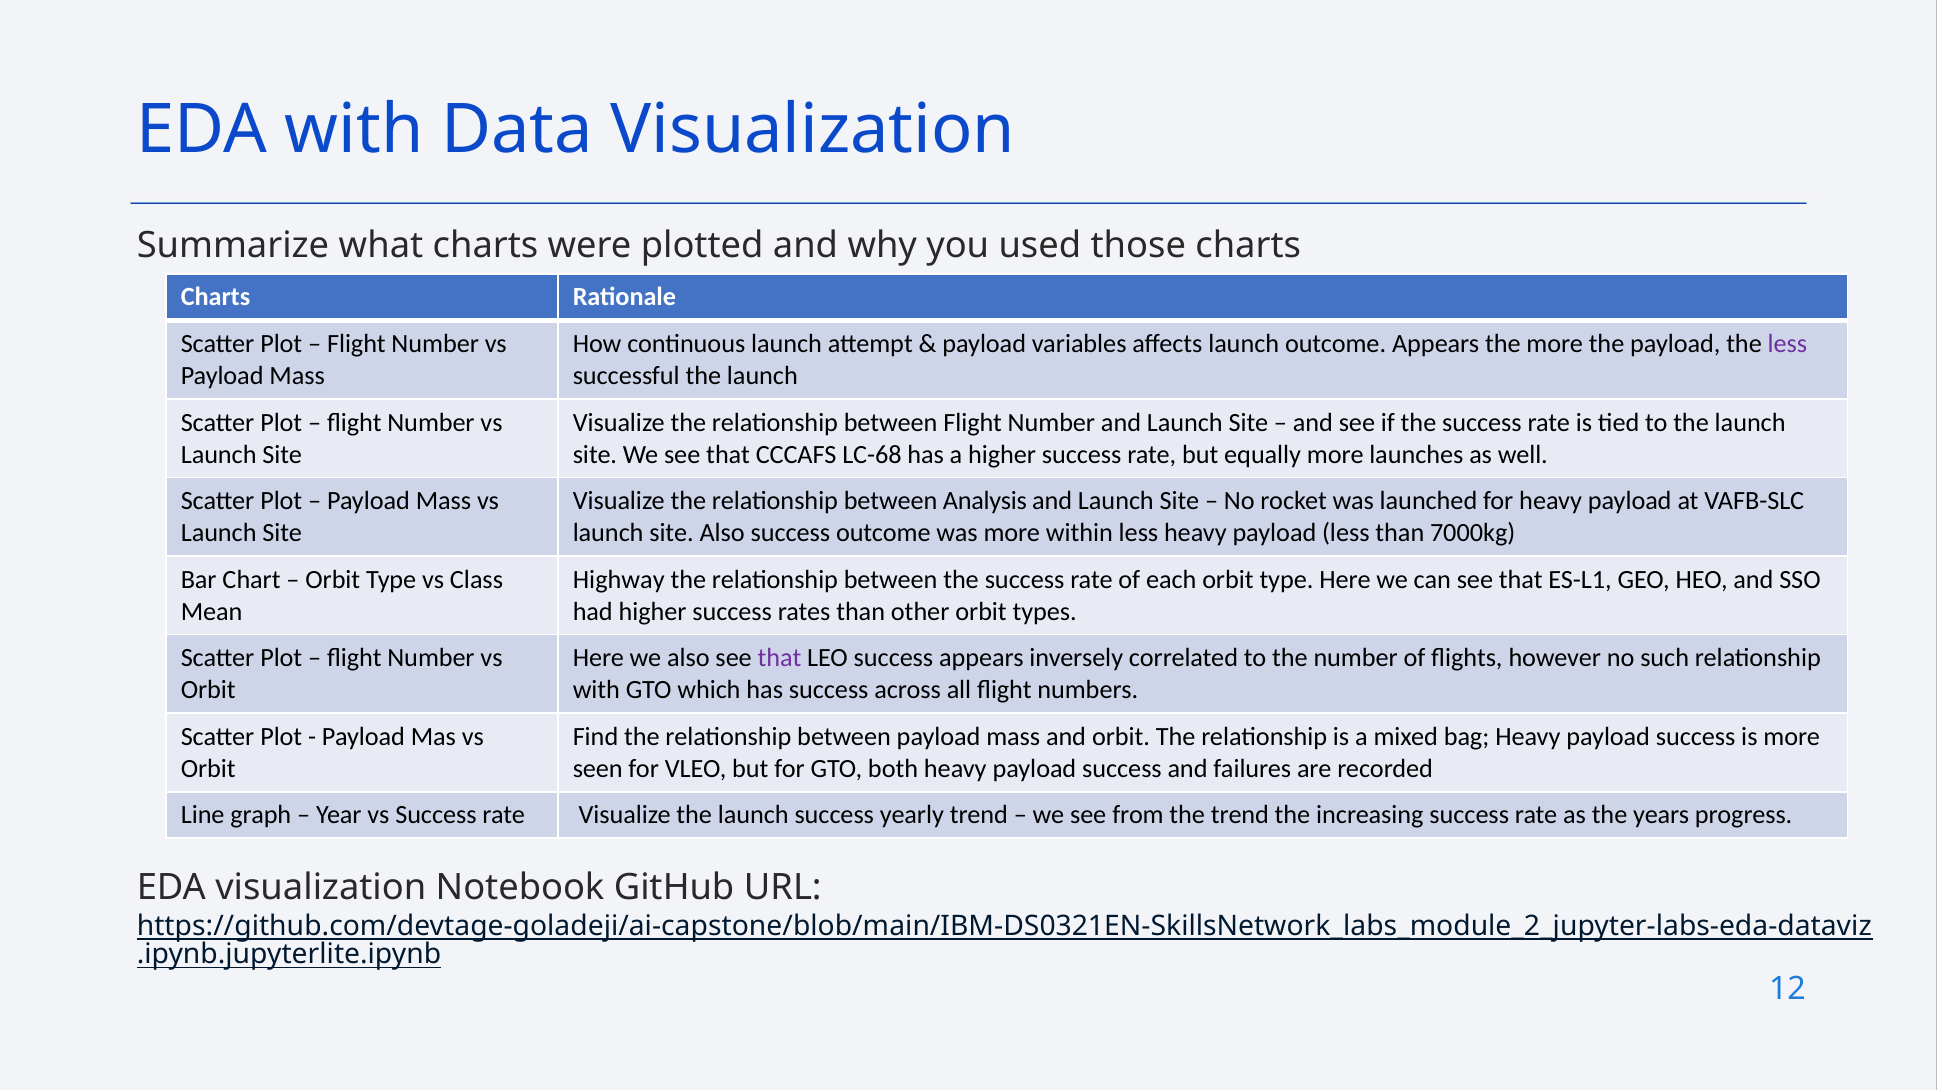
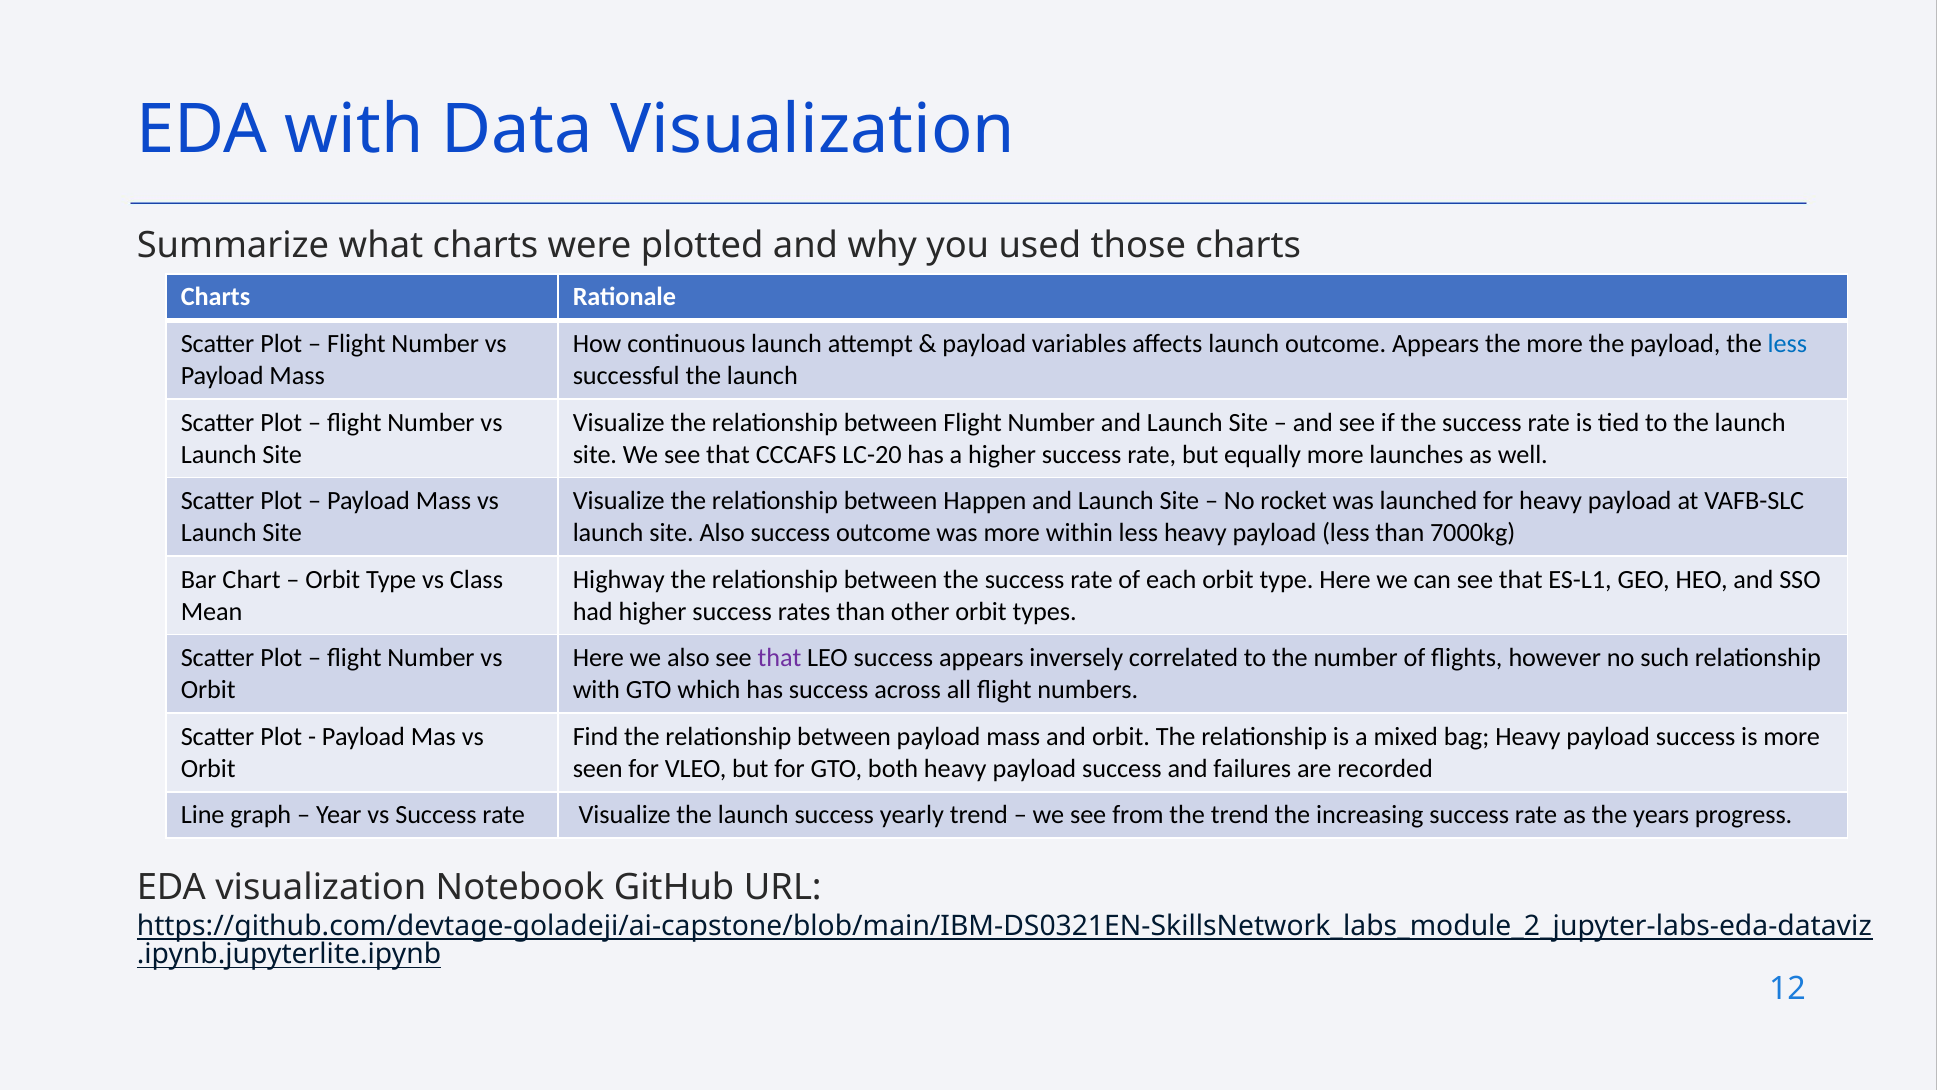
less colour: purple -> blue (1787, 344)
LC-68: LC-68 -> LC-20 (872, 454)
Analysis: Analysis -> Happen (985, 501)
